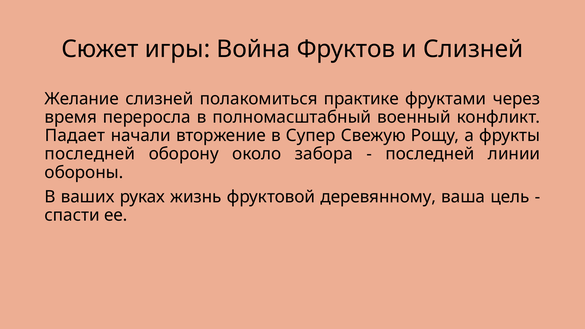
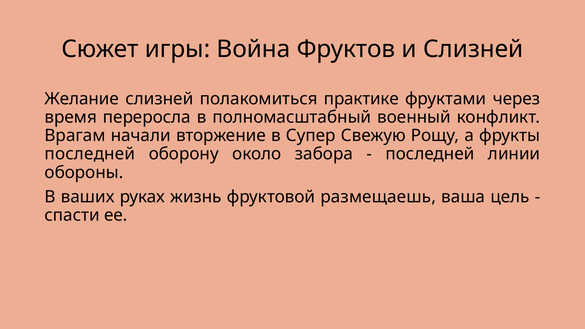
Падает: Падает -> Врагам (75, 136)
деревянному: деревянному -> размещаешь (378, 197)
